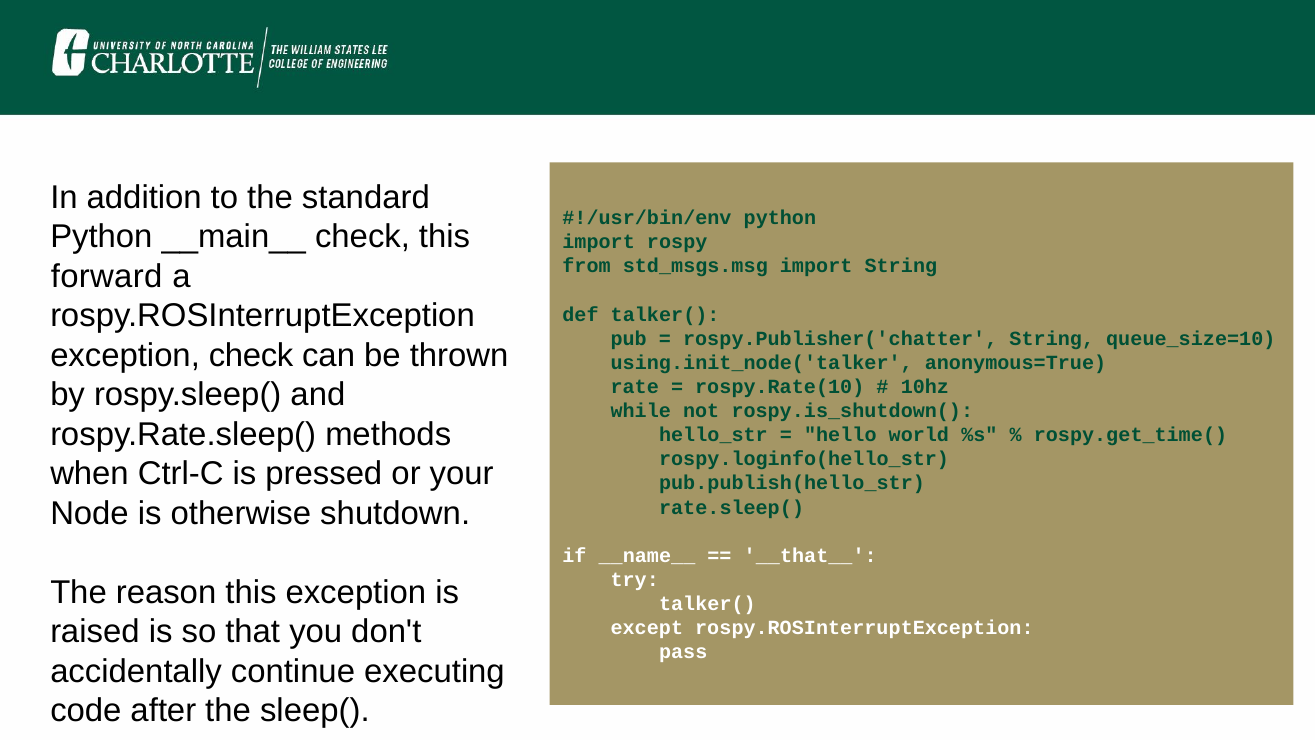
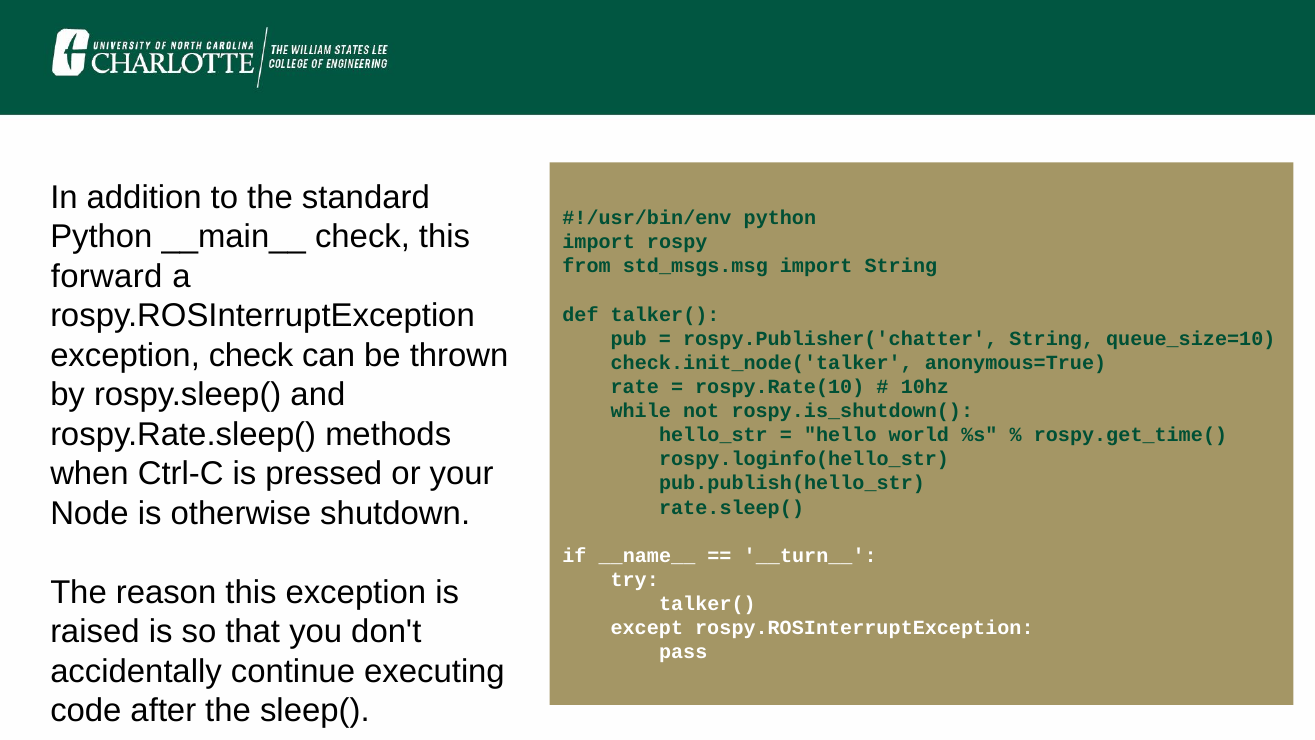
using.init_node('talker: using.init_node('talker -> check.init_node('talker (762, 363)
__that__: __that__ -> __turn__ (810, 556)
